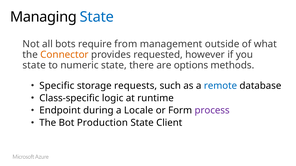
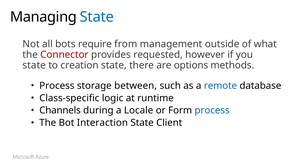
Connector colour: orange -> red (65, 55)
numeric: numeric -> creation (80, 65)
Specific: Specific -> Process (57, 86)
requests: requests -> between (136, 86)
Endpoint: Endpoint -> Channels (60, 111)
process colour: purple -> blue (212, 111)
Production: Production -> Interaction (102, 123)
